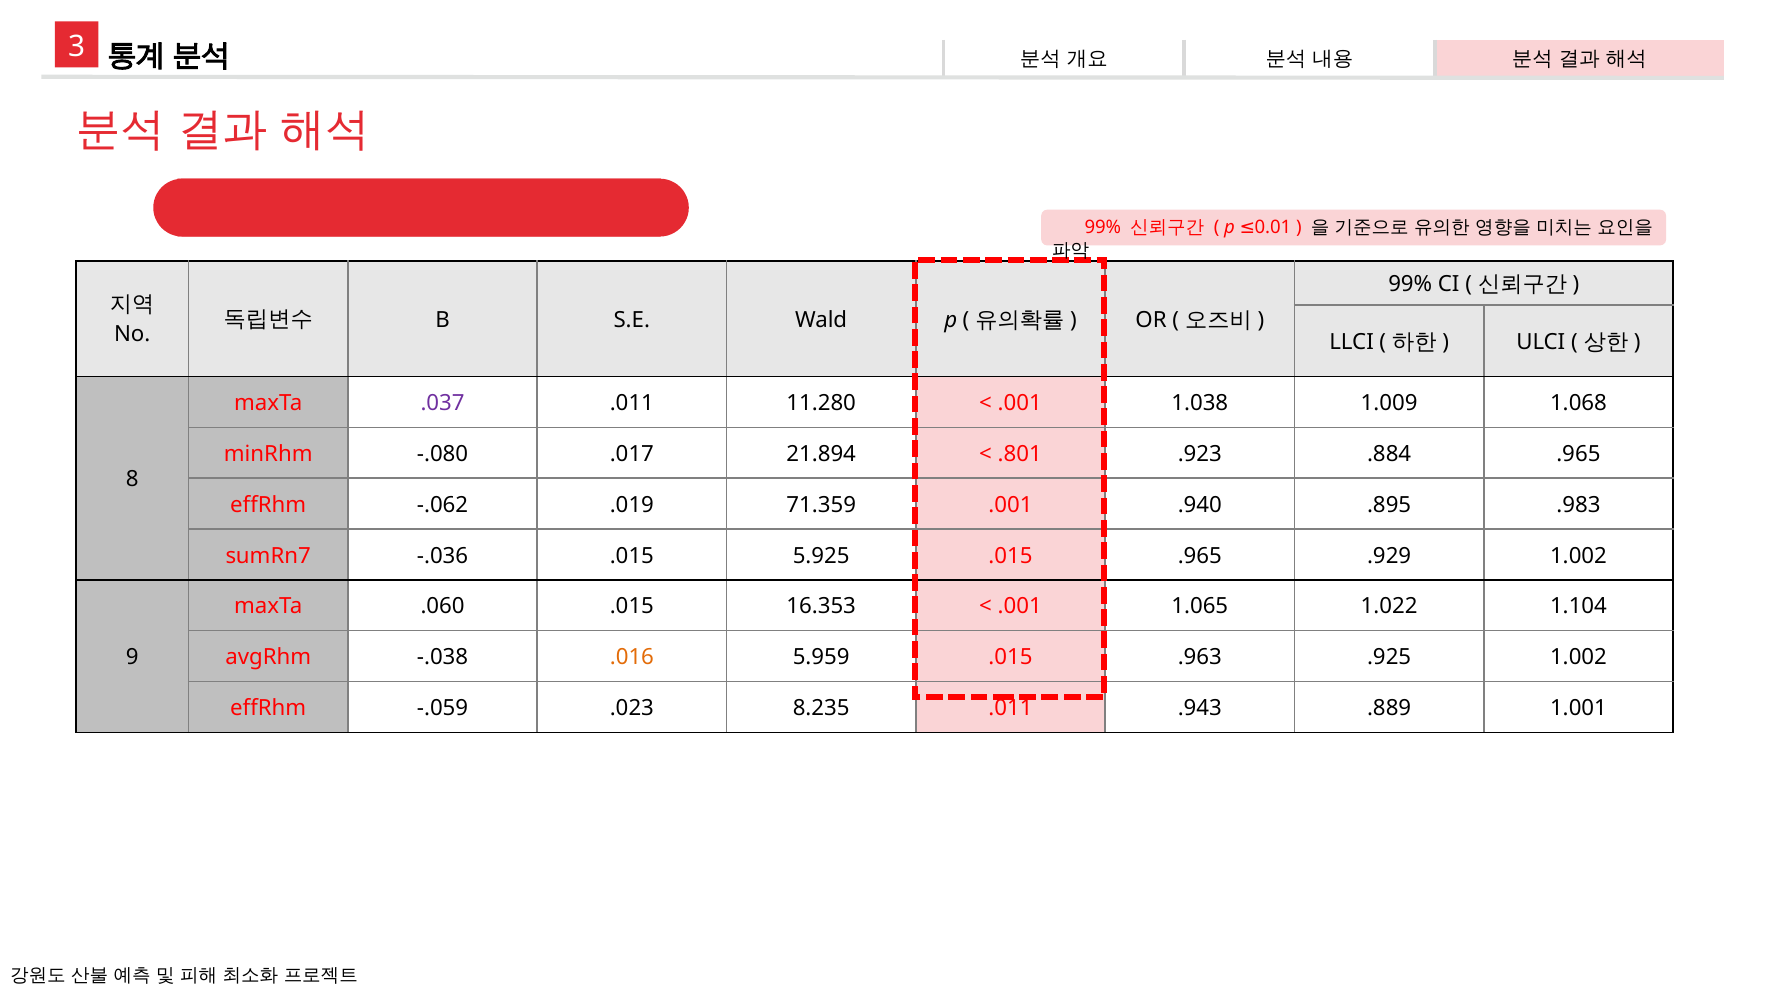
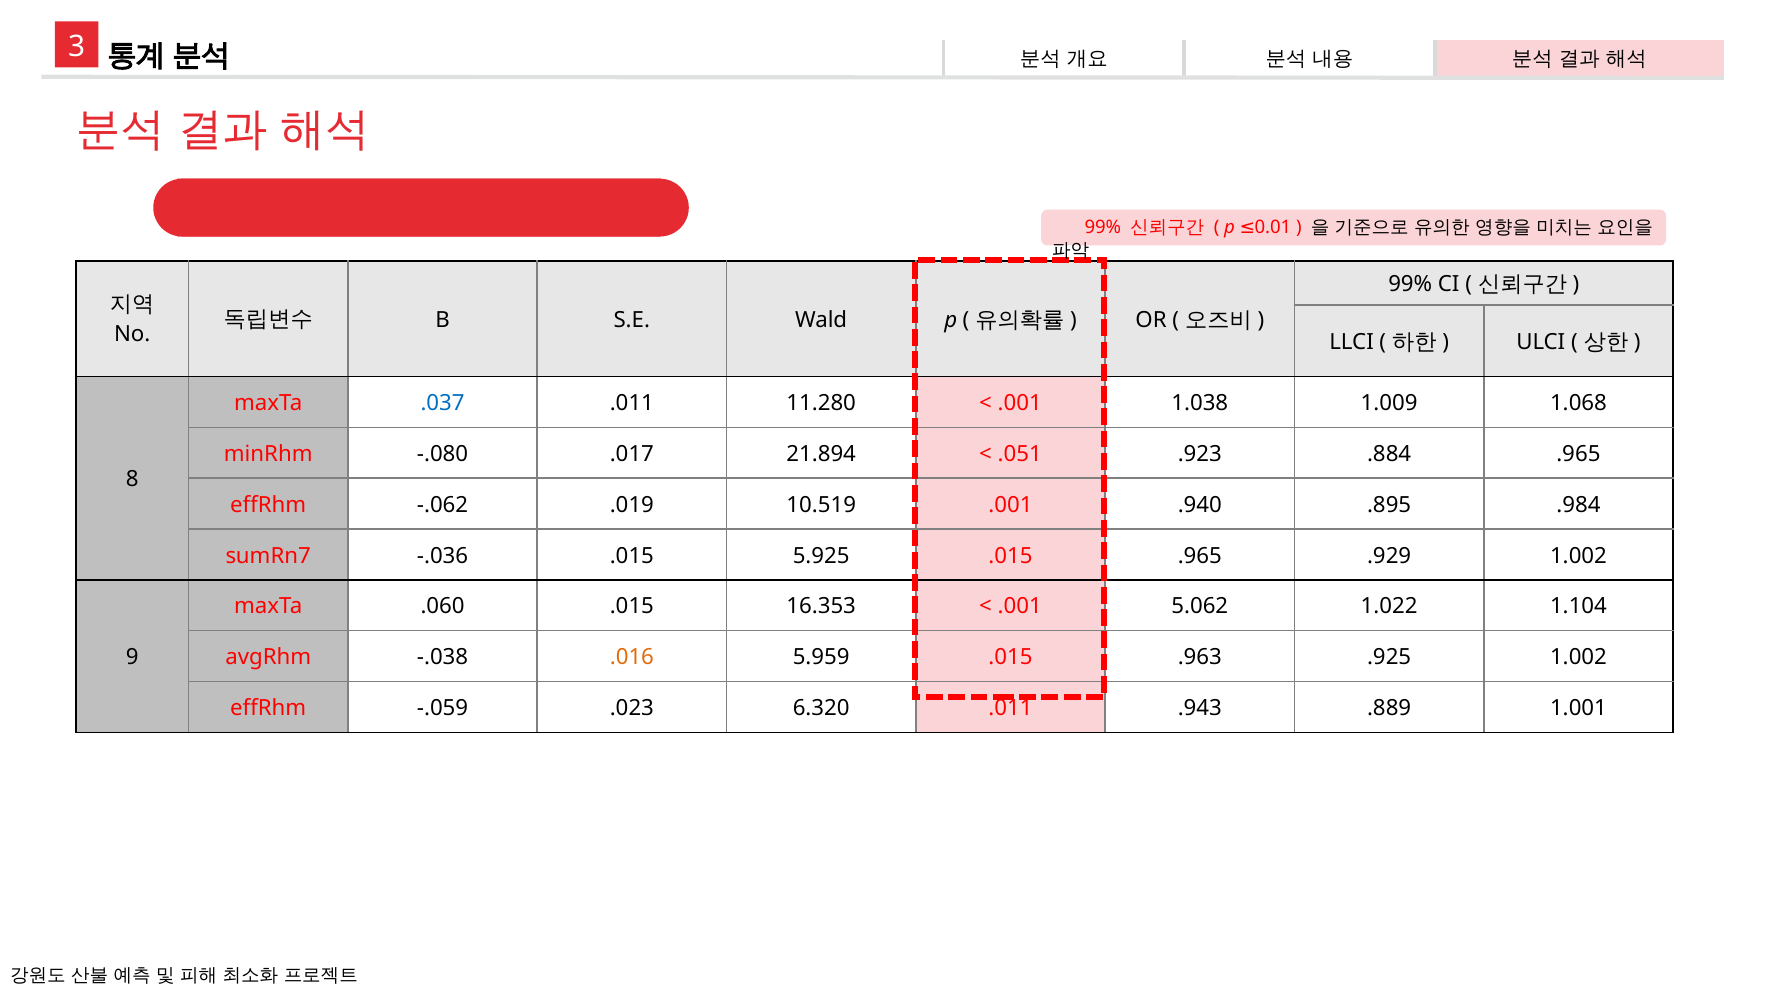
.037 colour: purple -> blue (443, 404)
.801: .801 -> .051 (1020, 454)
71.359: 71.359 -> 10.519 (821, 505)
.983: .983 -> .984 (1578, 505)
1.065: 1.065 -> 5.062 (1200, 607)
8.235: 8.235 -> 6.320 (821, 709)
